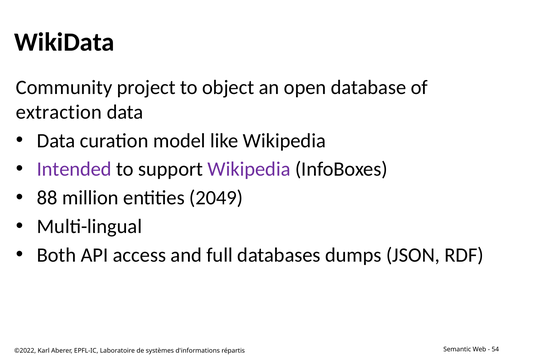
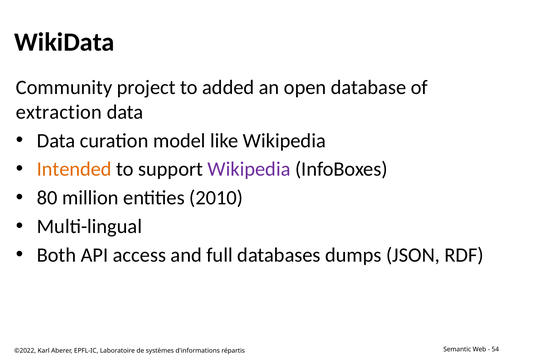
object: object -> added (228, 87)
Intended colour: purple -> orange (74, 169)
88: 88 -> 80 (47, 197)
2049: 2049 -> 2010 (216, 197)
